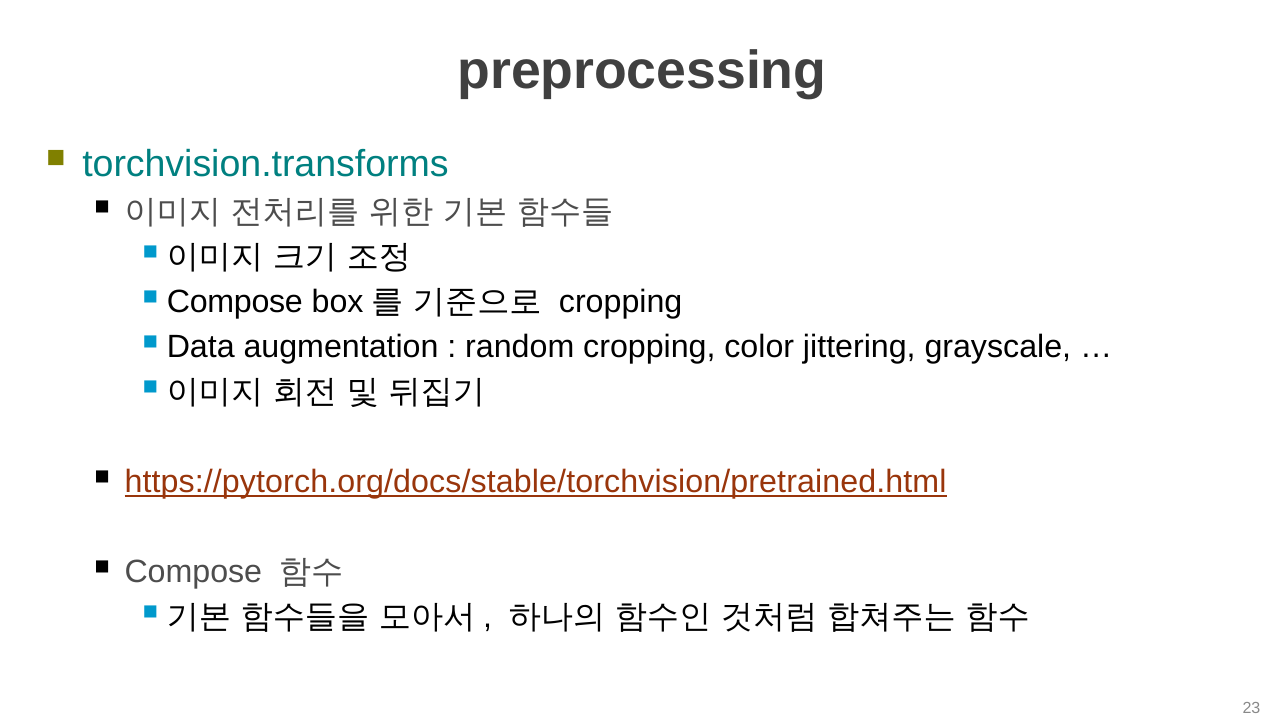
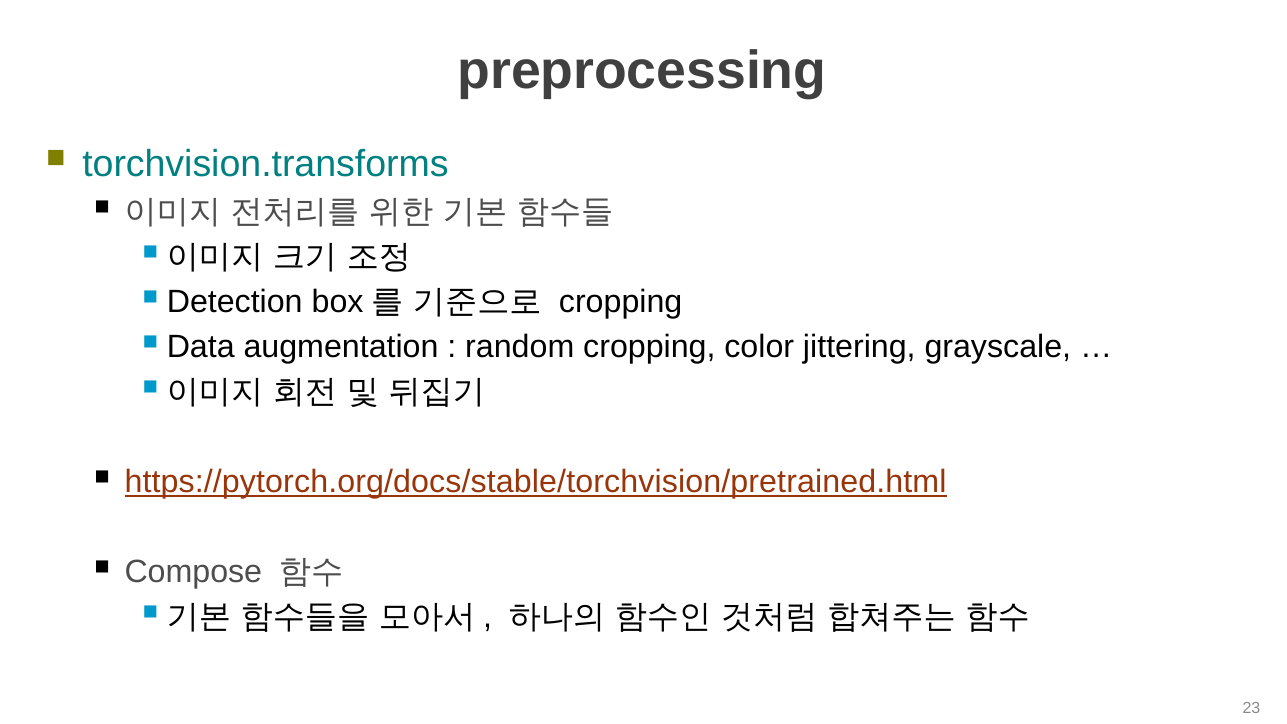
Compose: Compose -> Detection (235, 302)
